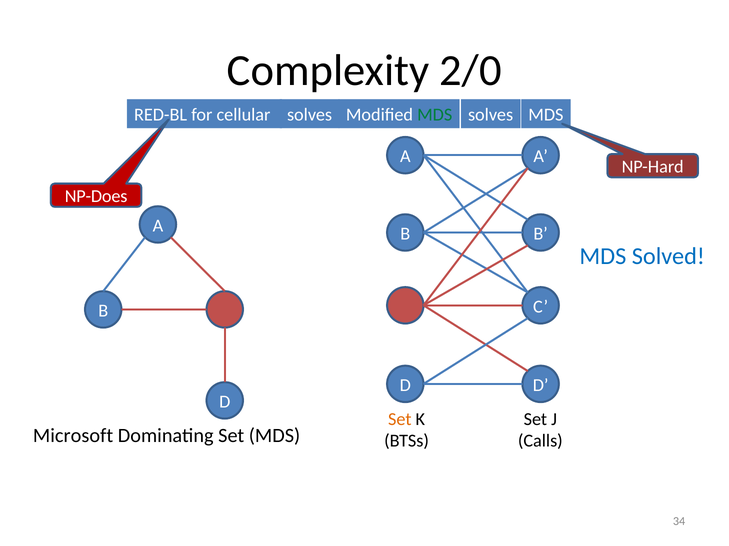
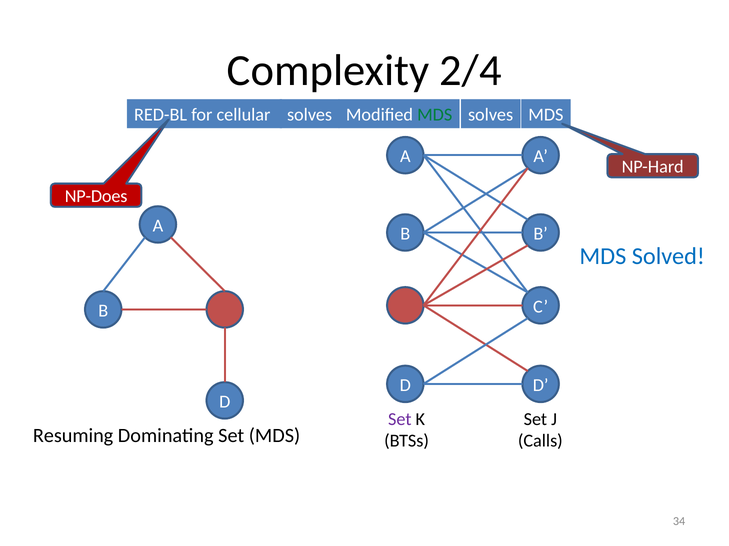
2/0: 2/0 -> 2/4 (470, 71)
Set colour: orange -> purple (400, 420)
Microsoft: Microsoft -> Resuming (73, 436)
